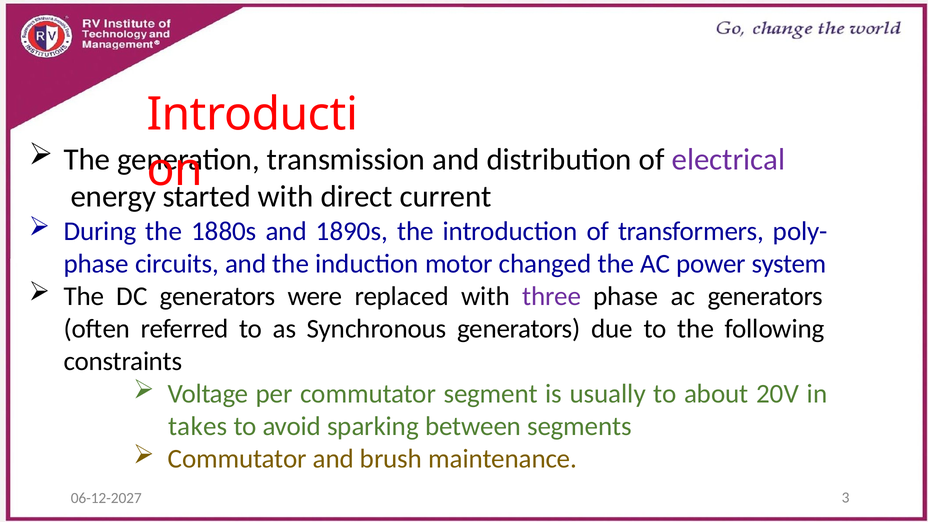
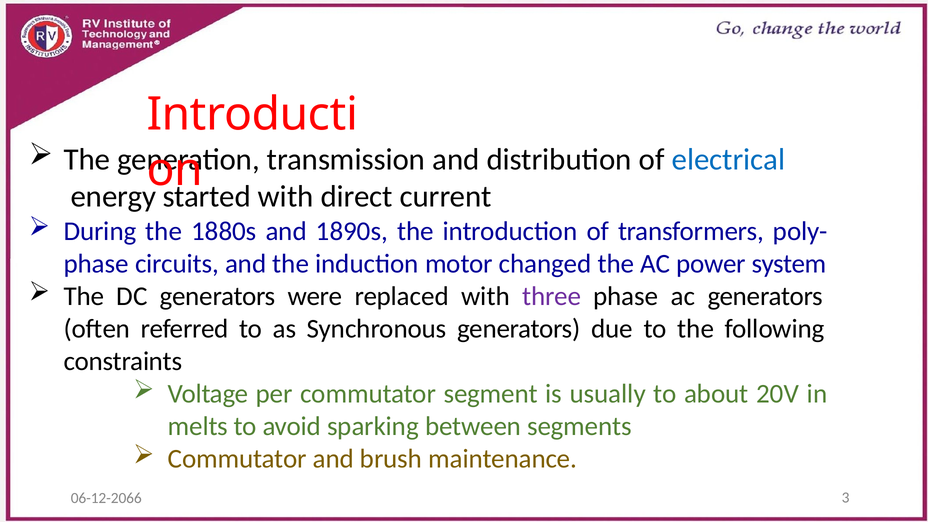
electrical colour: purple -> blue (728, 160)
takes: takes -> melts (198, 426)
06-12-2027: 06-12-2027 -> 06-12-2066 (106, 498)
